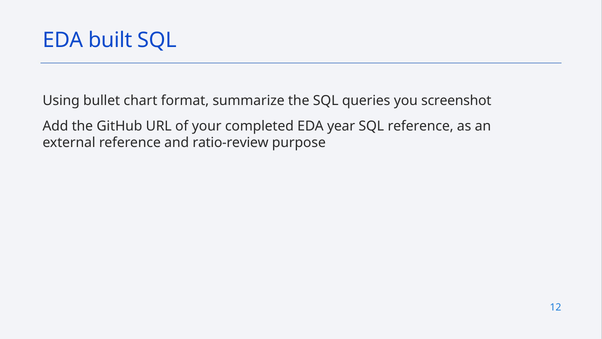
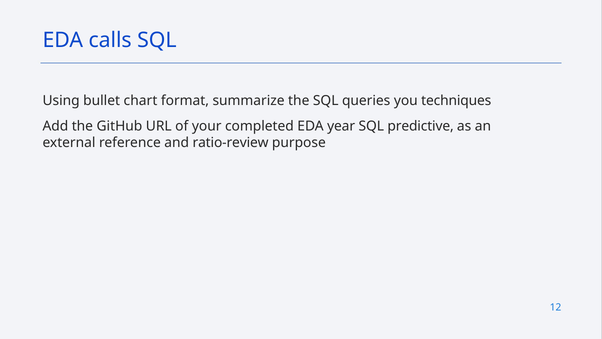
built: built -> calls (110, 40)
screenshot: screenshot -> techniques (456, 101)
SQL reference: reference -> predictive (421, 126)
